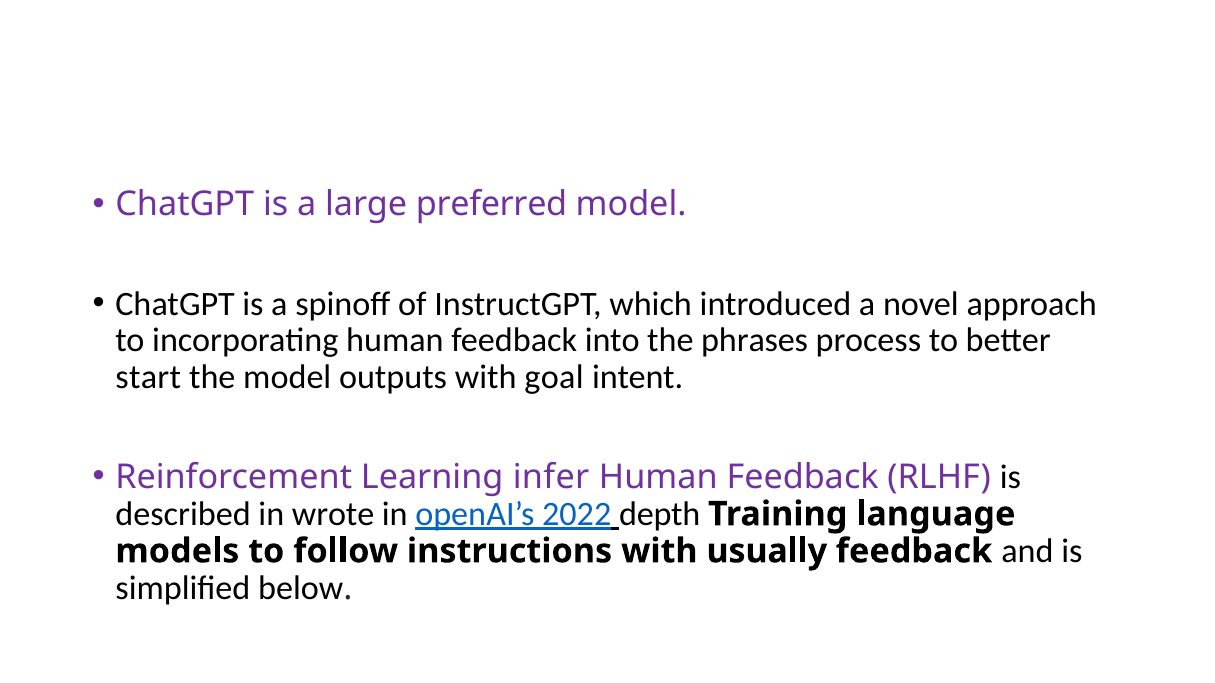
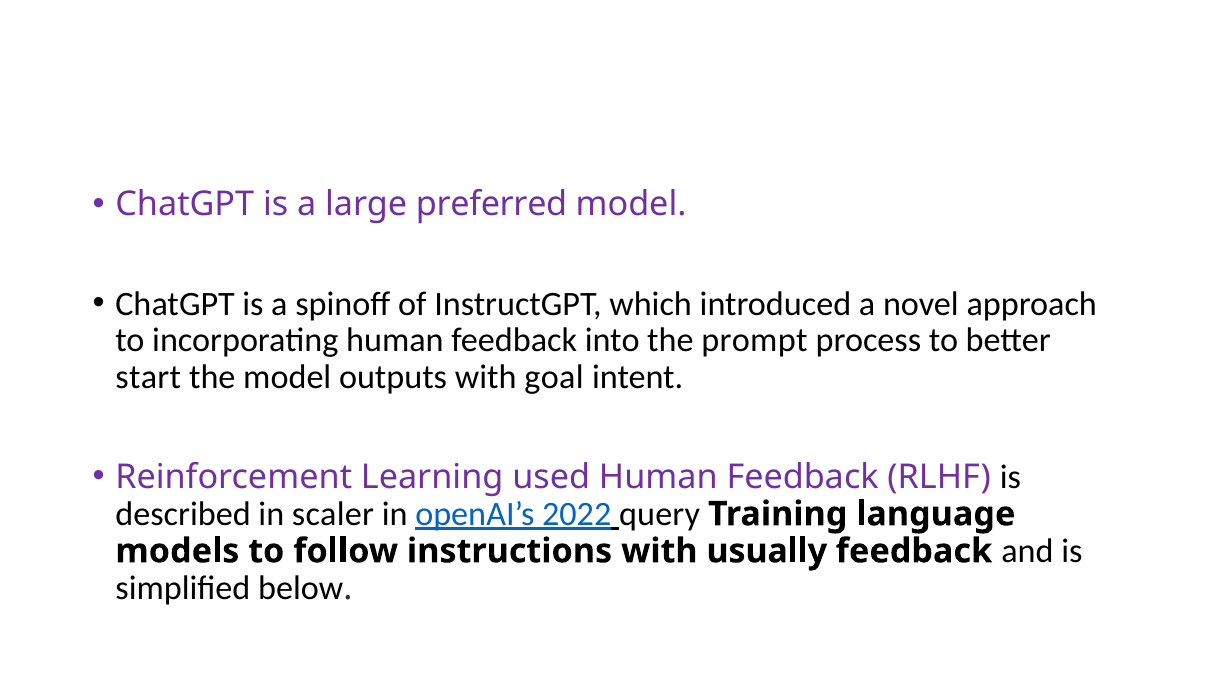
phrases: phrases -> prompt (754, 341)
infer: infer -> used (551, 477)
wrote: wrote -> scaler (333, 514)
depth: depth -> query (660, 514)
